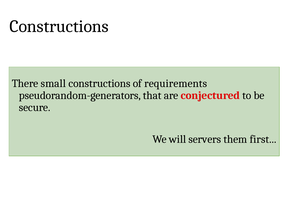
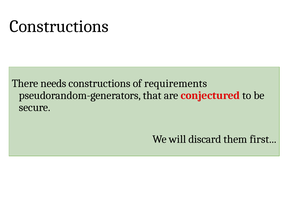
small: small -> needs (53, 84)
servers: servers -> discard (205, 140)
